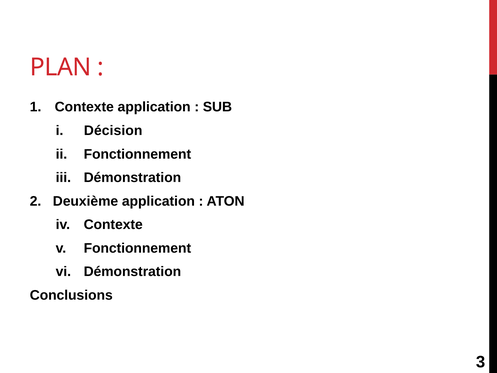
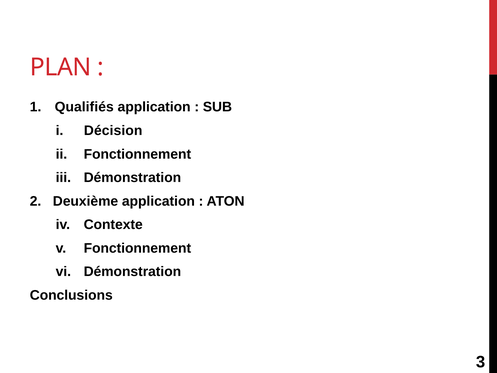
Contexte: Contexte -> Qualifiés (84, 107)
